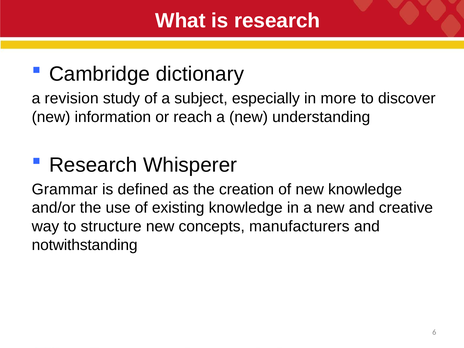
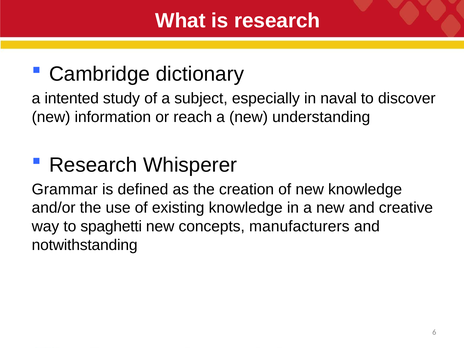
revision: revision -> intented (72, 99)
more: more -> naval (339, 99)
structure: structure -> spaghetti (111, 226)
